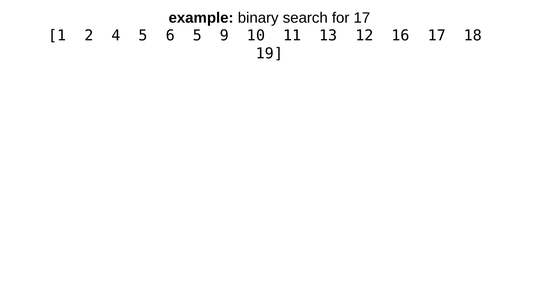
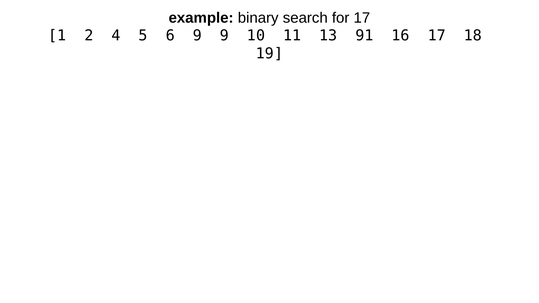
6 5: 5 -> 9 (197, 36)
12: 12 -> 91 (364, 36)
